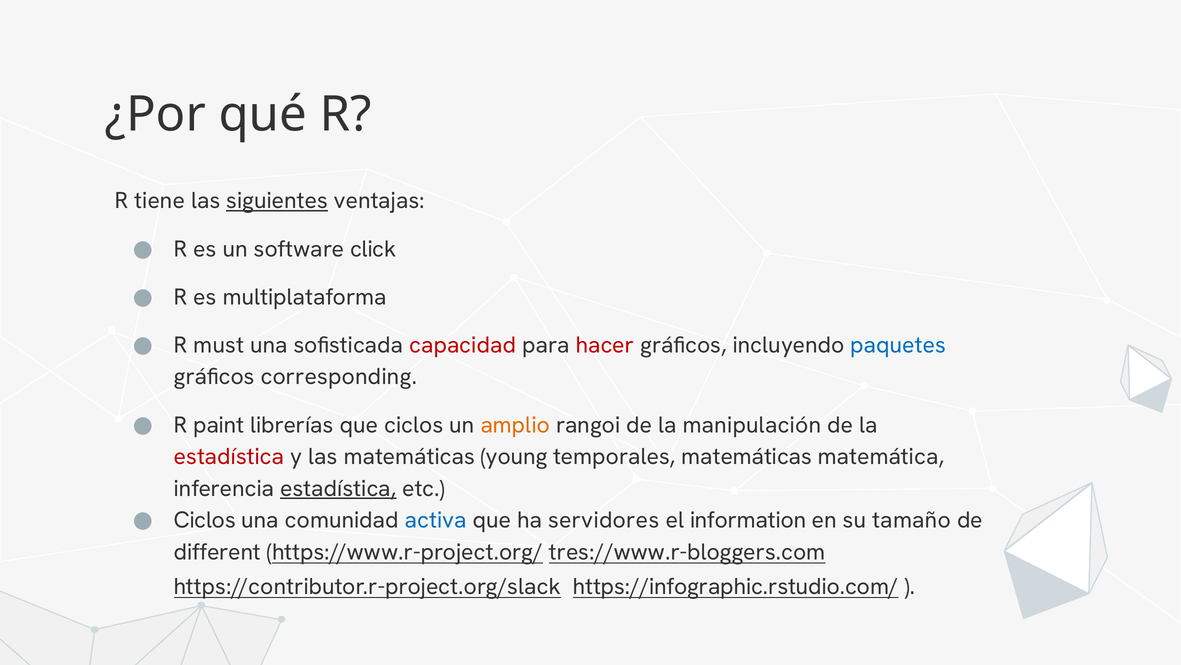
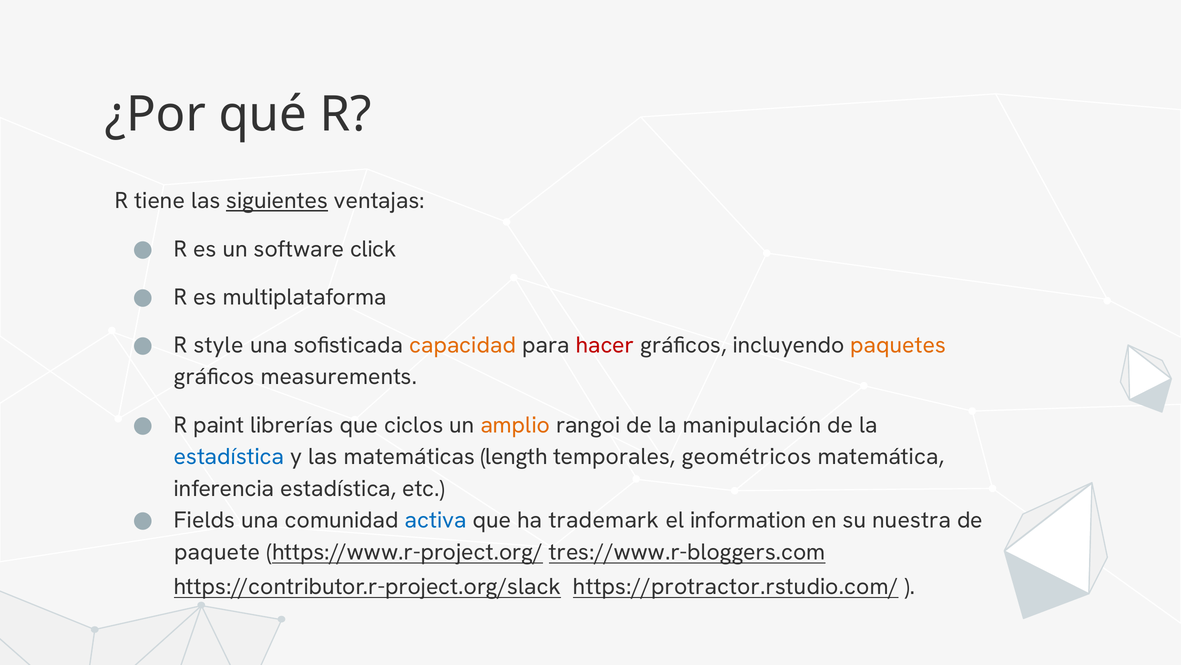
must: must -> style (219, 345)
capacidad colour: red -> orange (463, 345)
paquetes colour: blue -> orange (898, 345)
corresponding: corresponding -> measurements (339, 377)
estadística colour: red -> blue (229, 456)
young: young -> length (514, 456)
temporales matemáticas: matemáticas -> geométricos (747, 456)
estadística underline: present -> none (338, 488)
Ciclos: Ciclos -> Fields (205, 520)
servidores: servidores -> trademark (604, 520)
tamaño: tamaño -> nuestra (912, 520)
different: different -> paquete (217, 552)
https://infographic.rstudio.com/: https://infographic.rstudio.com/ -> https://protractor.rstudio.com/ (736, 586)
